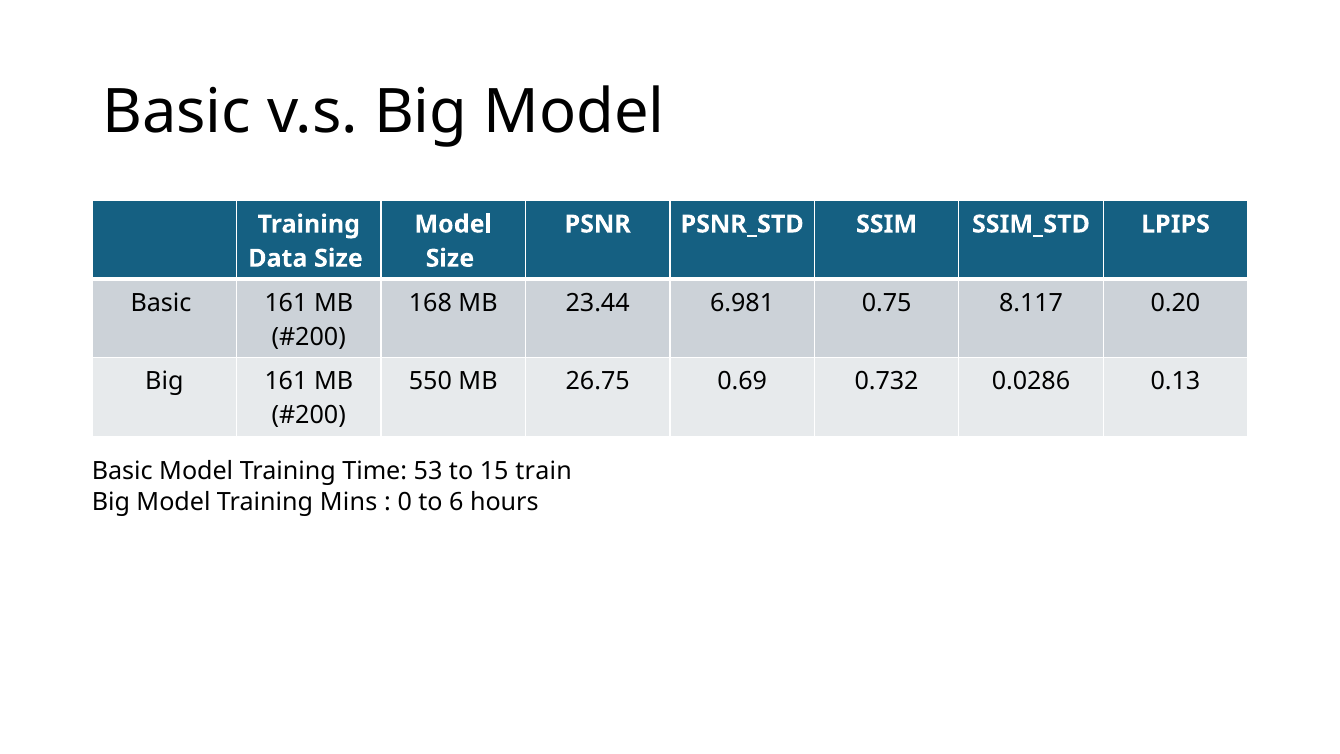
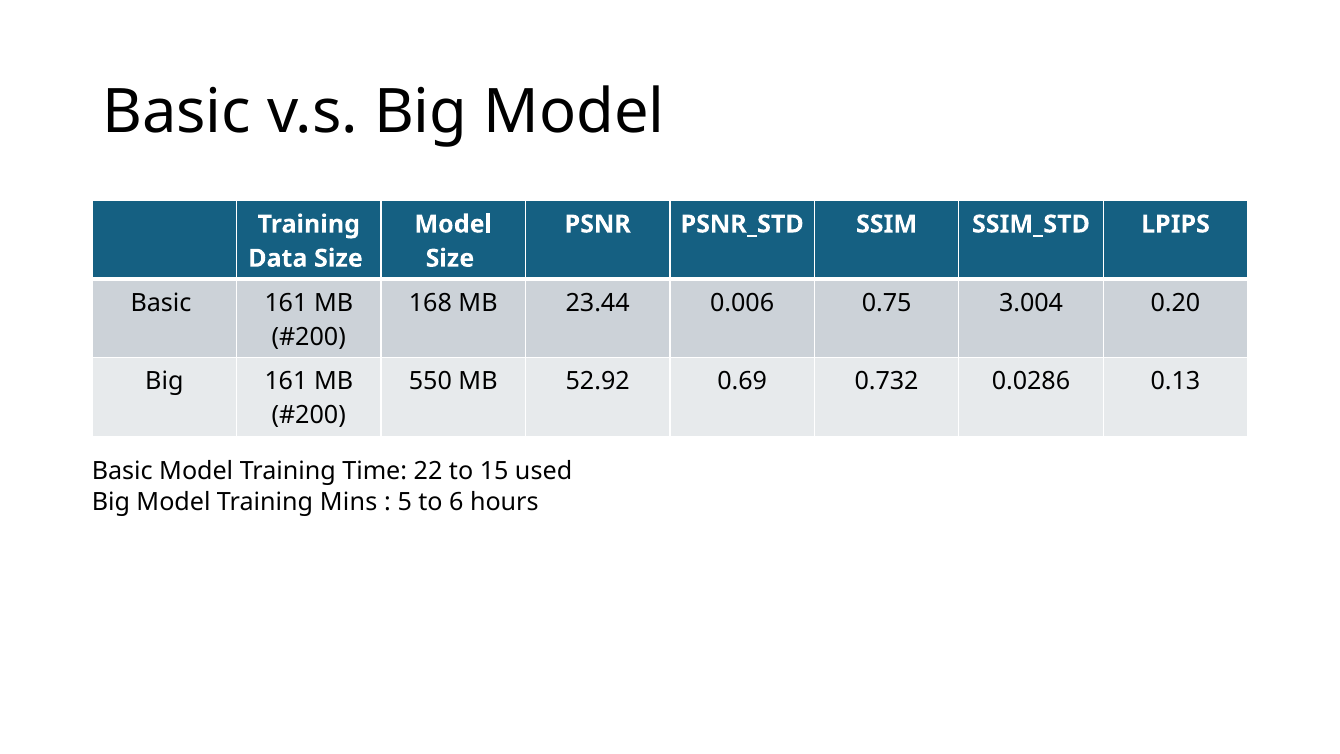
6.981: 6.981 -> 0.006 (742, 303)
8.117: 8.117 -> 3.004 (1031, 303)
26.75: 26.75 -> 52.92 (598, 381)
53: 53 -> 22 (428, 471)
train: train -> used (544, 471)
0: 0 -> 5 (405, 502)
